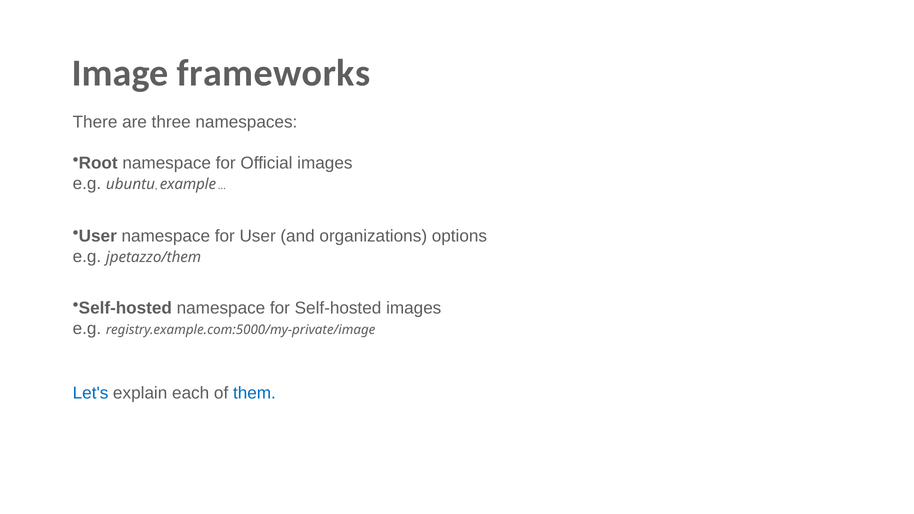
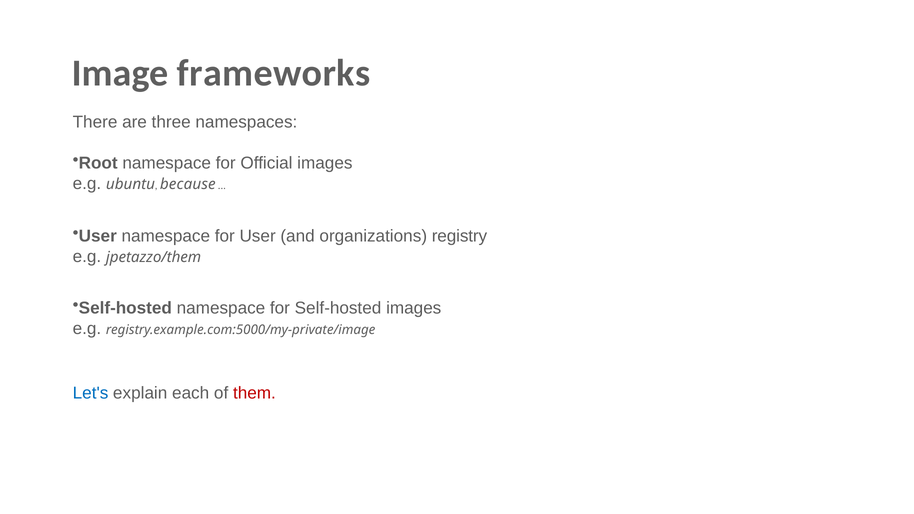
example: example -> because (188, 184)
options: options -> registry (459, 236)
them colour: blue -> red (254, 393)
